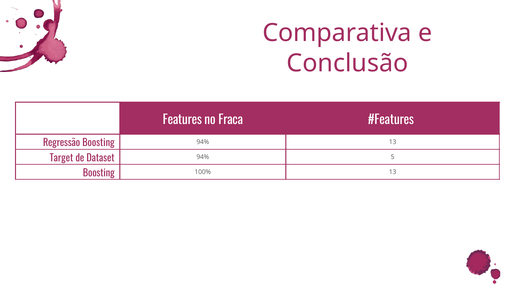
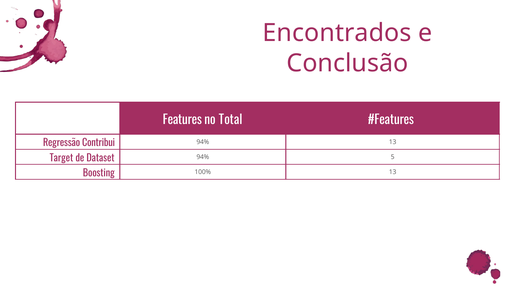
Comparativa: Comparativa -> Encontrados (337, 33)
Fraca: Fraca -> Total (231, 120)
Regressão Boosting: Boosting -> Contribui (99, 143)
